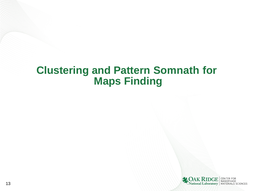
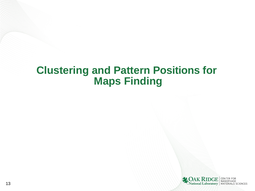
Somnath: Somnath -> Positions (177, 70)
